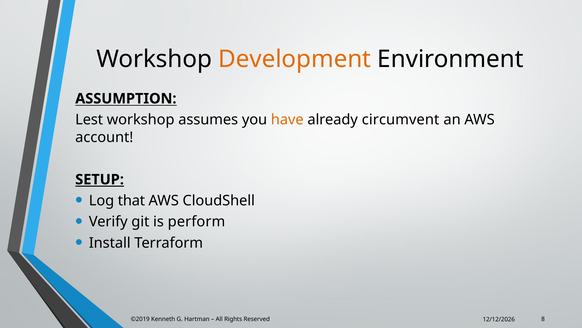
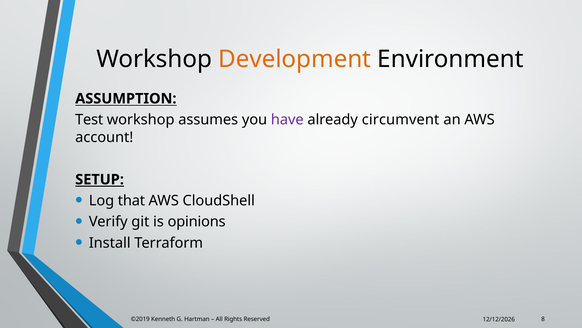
Lest: Lest -> Test (89, 120)
have colour: orange -> purple (287, 120)
perform: perform -> opinions (197, 221)
